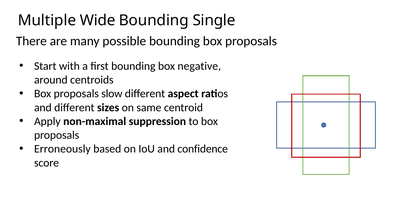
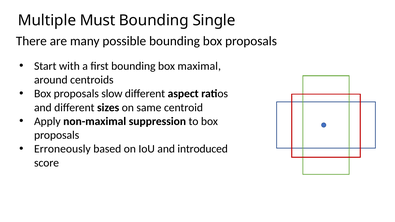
Wide: Wide -> Must (98, 20)
negative: negative -> maximal (199, 66)
confidence: confidence -> introduced (203, 149)
